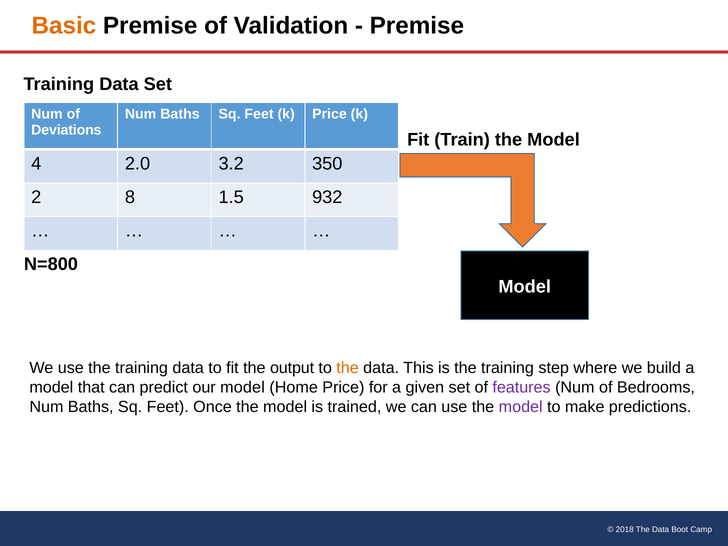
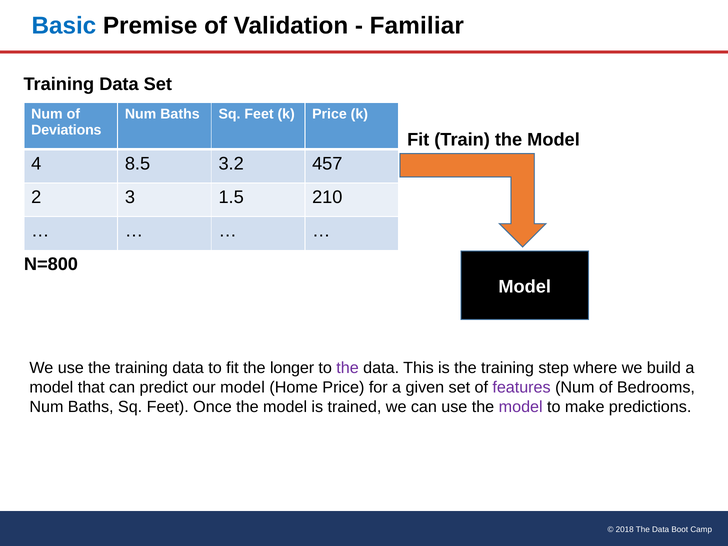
Basic colour: orange -> blue (64, 26)
Premise: Premise -> Familiar (417, 26)
2.0: 2.0 -> 8.5 (138, 164)
350: 350 -> 457 (327, 164)
8: 8 -> 3 (130, 197)
932: 932 -> 210 (327, 197)
output: output -> longer (292, 368)
the colour: orange -> purple (348, 368)
